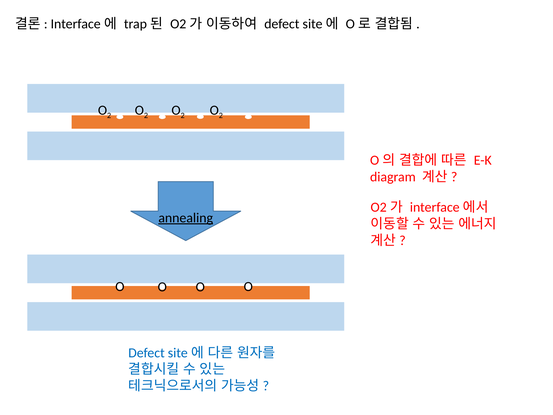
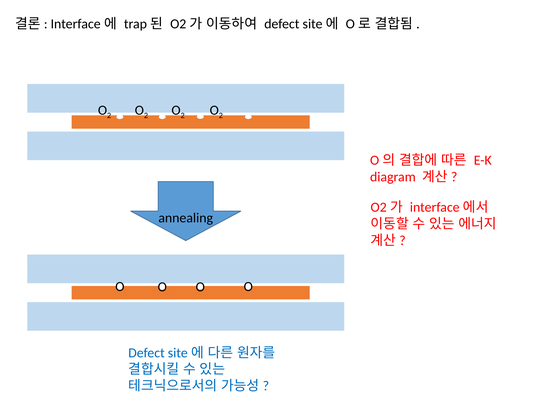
annealing underline: present -> none (186, 218)
